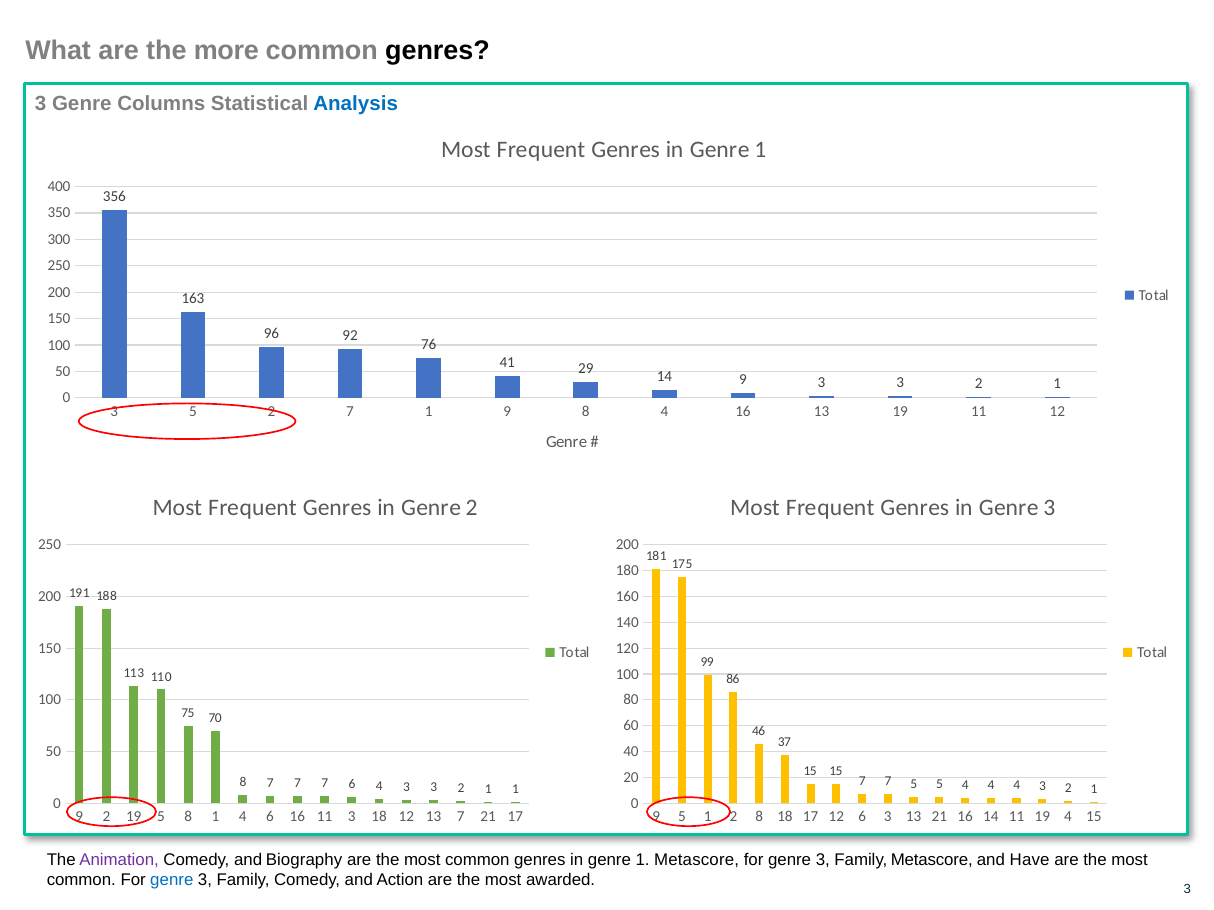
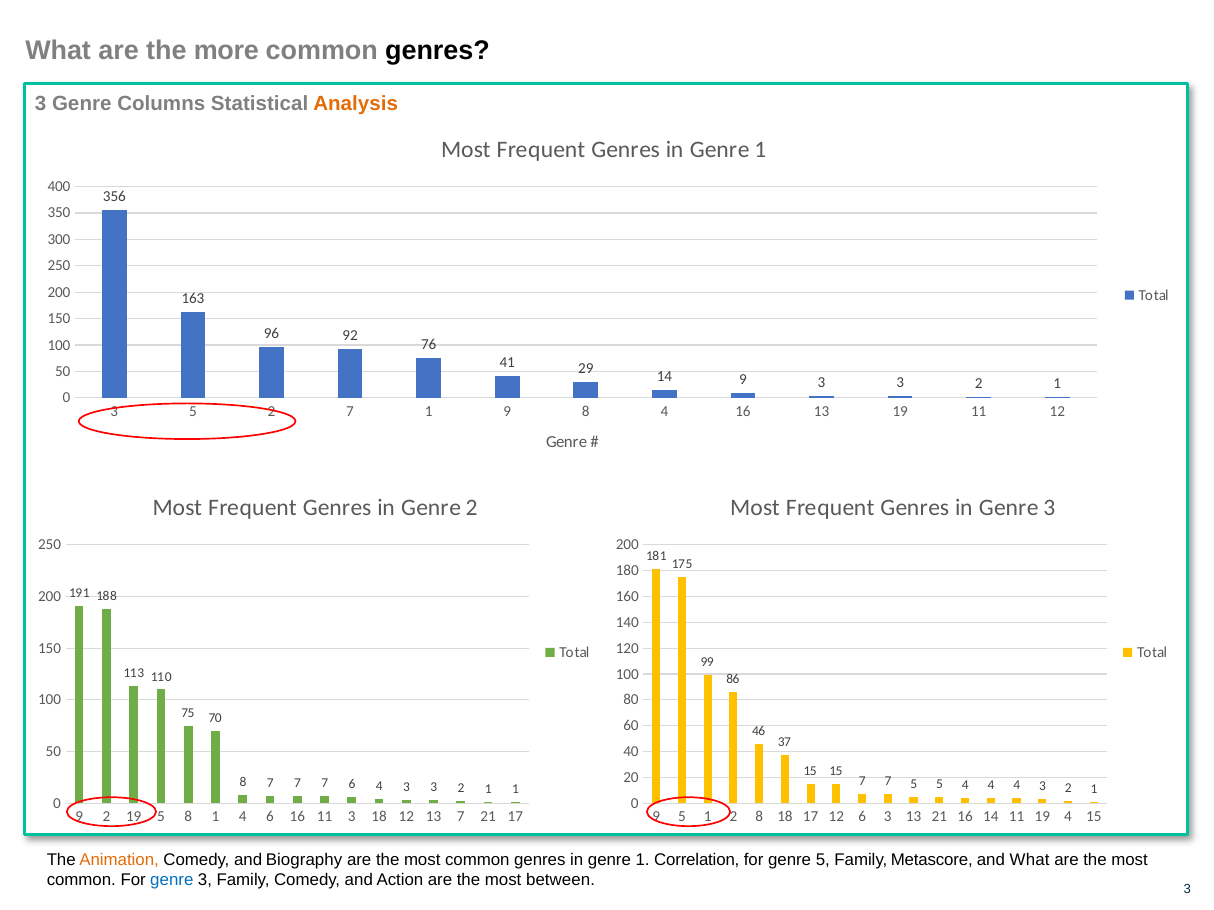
Analysis colour: blue -> orange (356, 103)
Animation colour: purple -> orange (119, 860)
1 Metascore: Metascore -> Correlation (697, 860)
3: 3 -> 5 (823, 860)
and Have: Have -> What (1030, 860)
awarded: awarded -> between (561, 881)
